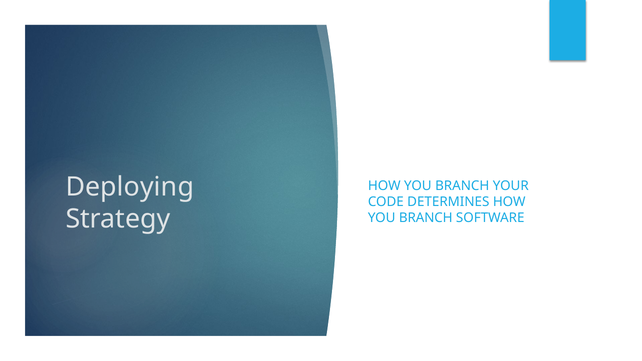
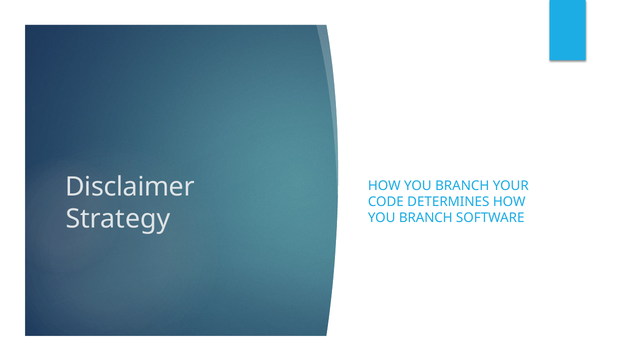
Deploying: Deploying -> Disclaimer (130, 187)
